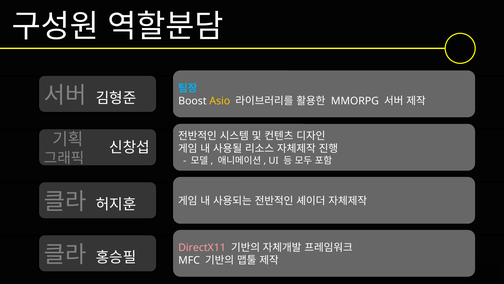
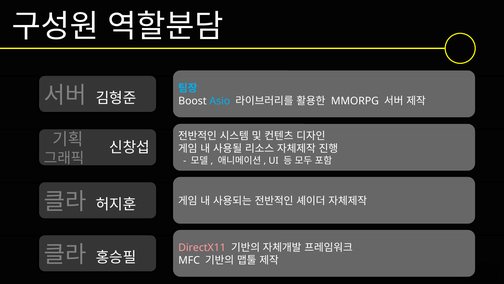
Asio colour: yellow -> light blue (220, 101)
